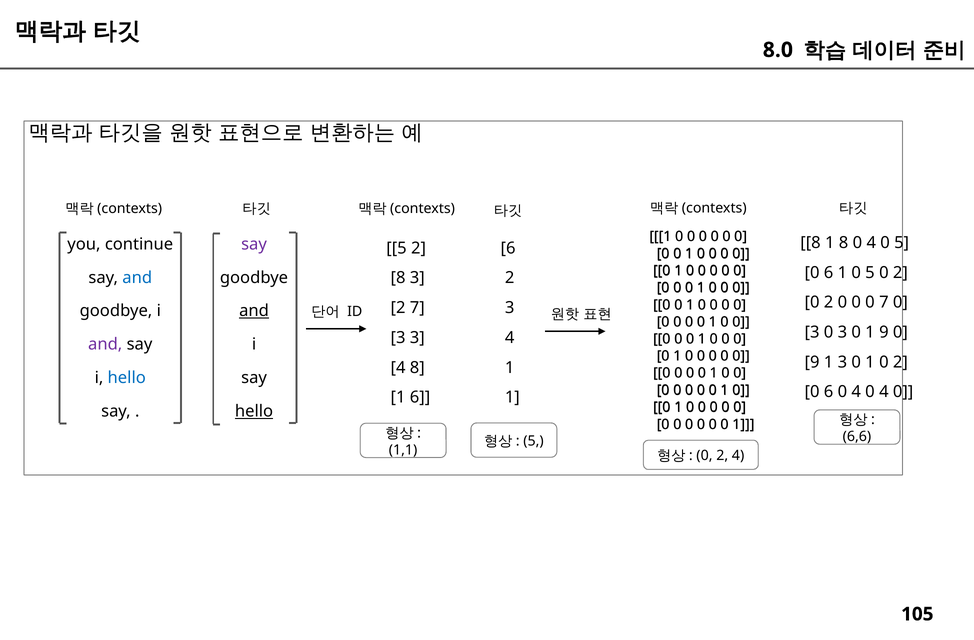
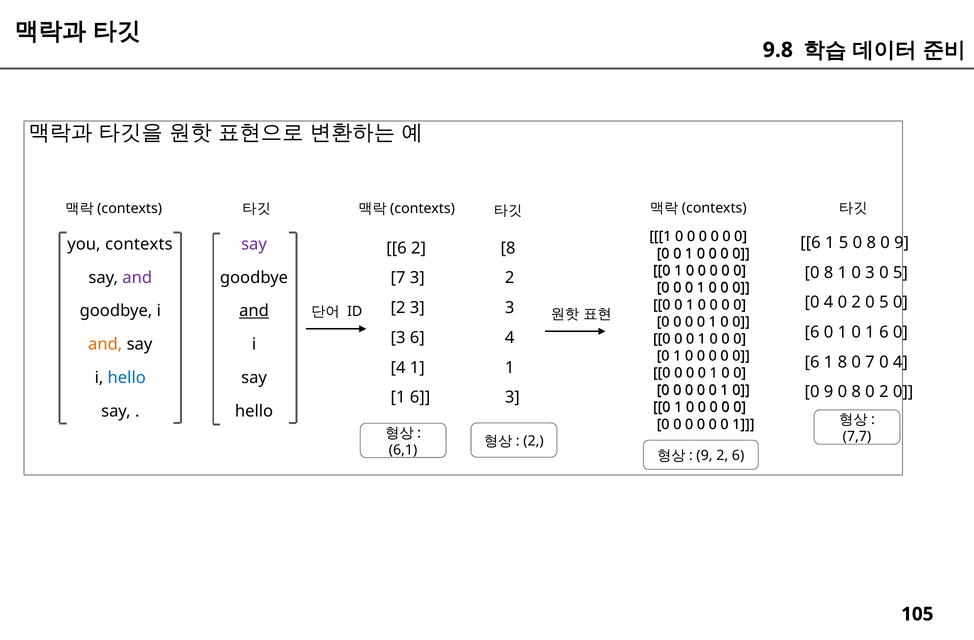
8.0: 8.0 -> 9.8 (778, 50)
8: 8 -> 6 (811, 243)
8: 8 -> 5 (844, 243)
4: 4 -> 8 (871, 243)
5: 5 -> 9 (902, 243)
continue: continue -> contexts (139, 244)
5: 5 -> 6 (397, 248)
6: 6 -> 8 (508, 248)
6: 6 -> 8 (829, 272)
1 0 5: 5 -> 3 (870, 272)
2: 2 -> 5 (900, 272)
and colour: blue -> purple (137, 277)
8: 8 -> 7 (398, 278)
2: 2 -> 4 (829, 302)
0: 0 -> 2 (856, 302)
7: 7 -> 5 (884, 302)
7: 7 -> 3 (417, 308)
3: 3 -> 6 (812, 332)
3: 3 -> 1 (842, 332)
9: 9 -> 6 (884, 332)
3 3: 3 -> 6 (417, 338)
and colour: purple -> orange (105, 344)
9: 9 -> 6 (812, 362)
1 3: 3 -> 8 (842, 362)
1: 1 -> 7 (870, 362)
2: 2 -> 4 (900, 362)
8: 8 -> 1 (417, 367)
6: 6 -> 9 (829, 392)
4: 4 -> 8 (856, 392)
4: 4 -> 2 (884, 392)
1: 1 -> 3 (512, 397)
hello underline: present -> none (254, 411)
6,6: 6,6 -> 7,7 (857, 436)
5: 5 -> 2 (533, 441)
1,1: 1,1 -> 6,1 (403, 450)
0: 0 -> 9 (705, 456)
2 4: 4 -> 6 (738, 456)
